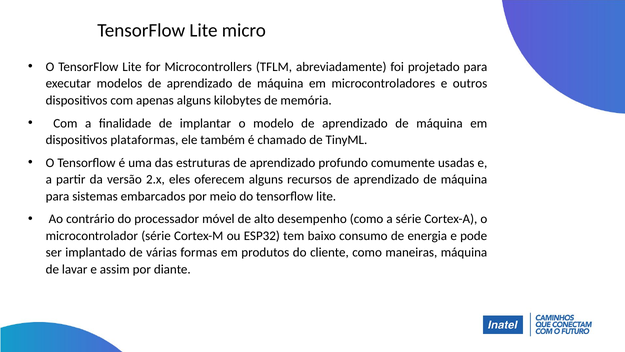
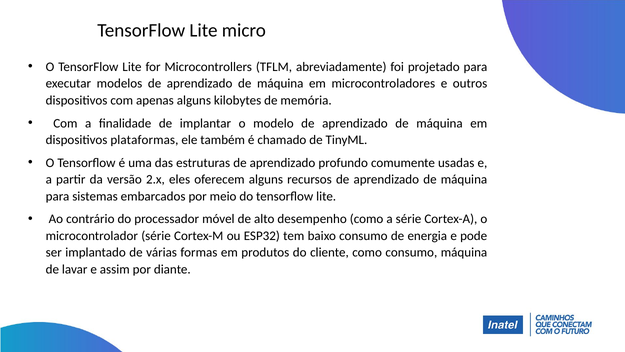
como maneiras: maneiras -> consumo (411, 252)
